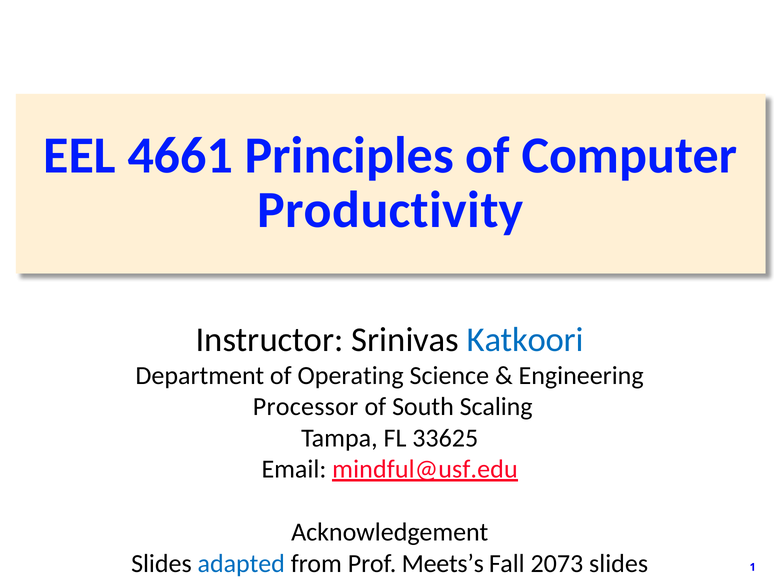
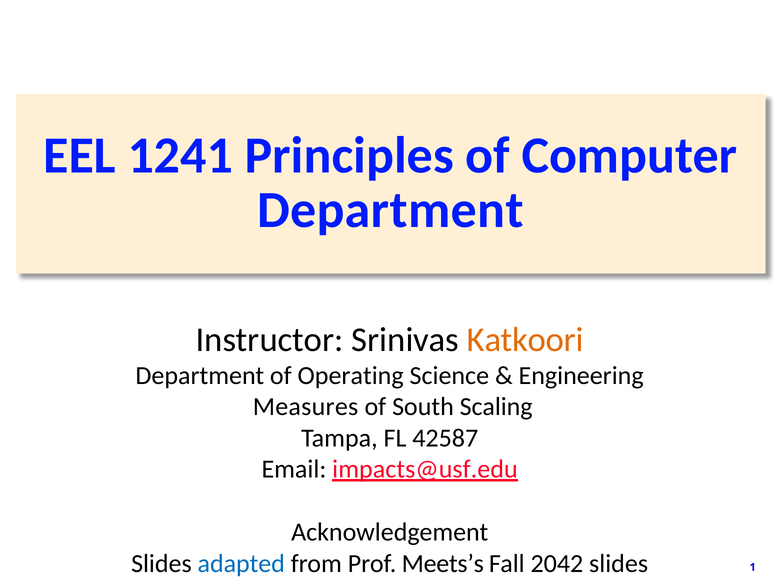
4661: 4661 -> 1241 (180, 155)
Productivity: Productivity -> Department (390, 210)
Katkoori colour: blue -> orange (525, 339)
Processor: Processor -> Measures (306, 407)
33625: 33625 -> 42587 (445, 438)
mindful@usf.edu: mindful@usf.edu -> impacts@usf.edu (425, 469)
2073: 2073 -> 2042 (557, 563)
